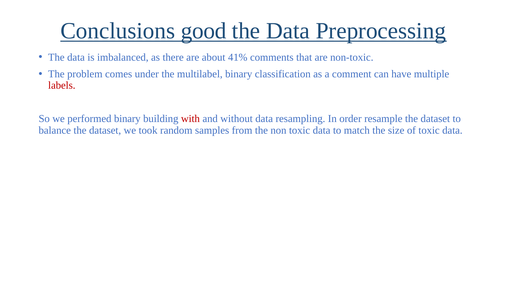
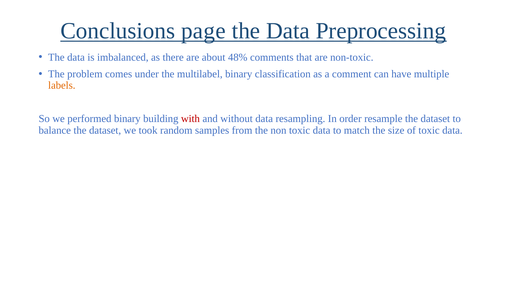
good: good -> page (203, 31)
41%: 41% -> 48% (238, 57)
labels colour: red -> orange (62, 85)
